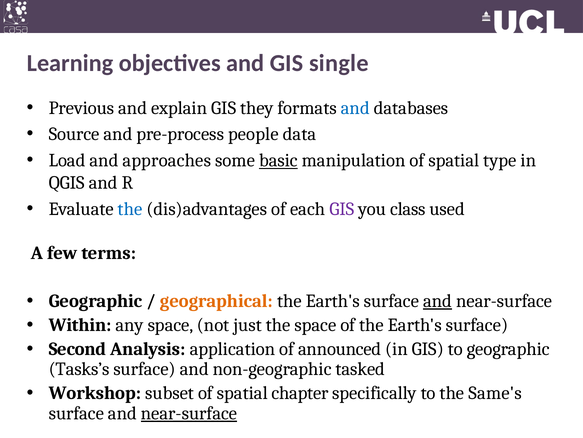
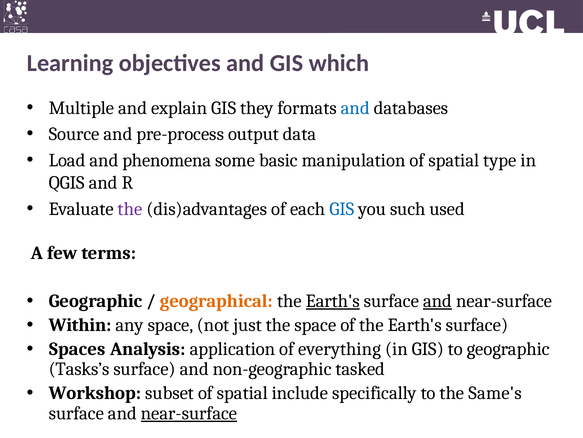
single: single -> which (339, 63)
Previous: Previous -> Multiple (81, 108)
people: people -> output (253, 134)
approaches: approaches -> phenomena (167, 160)
basic underline: present -> none (278, 160)
the colour: blue -> purple (130, 209)
GIS colour: purple -> blue (342, 209)
class: class -> such (408, 209)
Earth's underline: none -> present (333, 300)
Second: Second -> Spaces (77, 348)
announced: announced -> everything (340, 348)
chapter: chapter -> include (300, 392)
